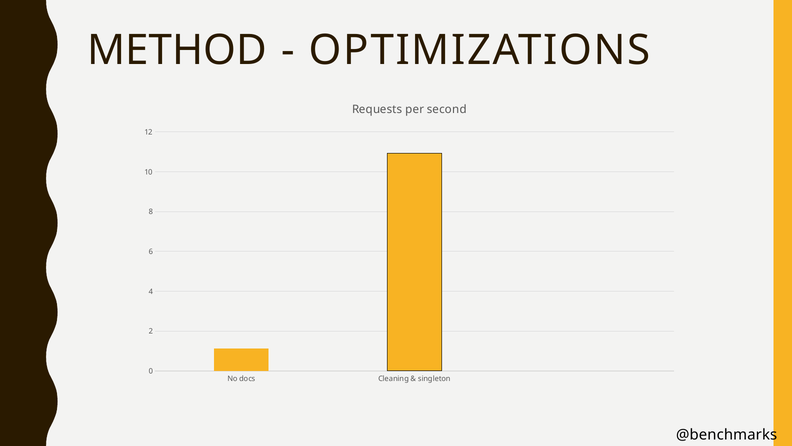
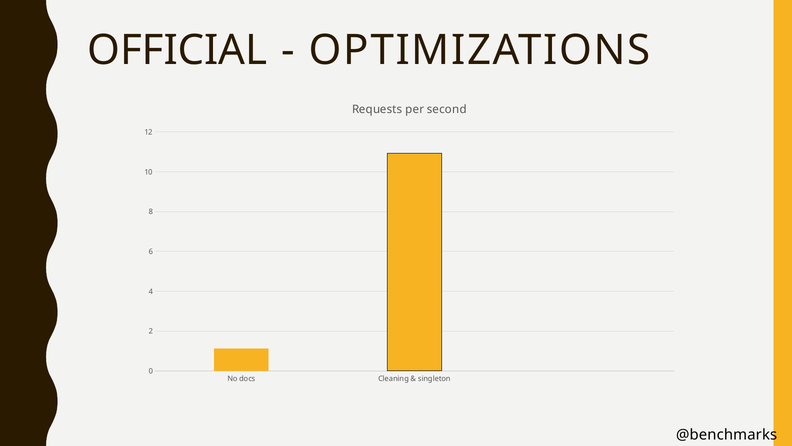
METHOD: METHOD -> OFFICIAL (177, 50)
